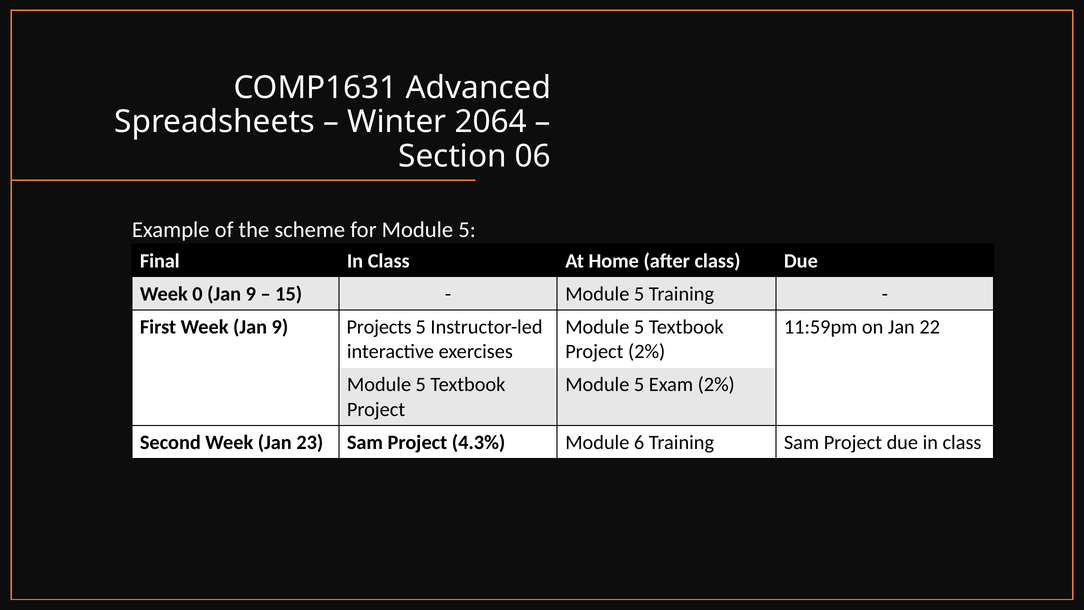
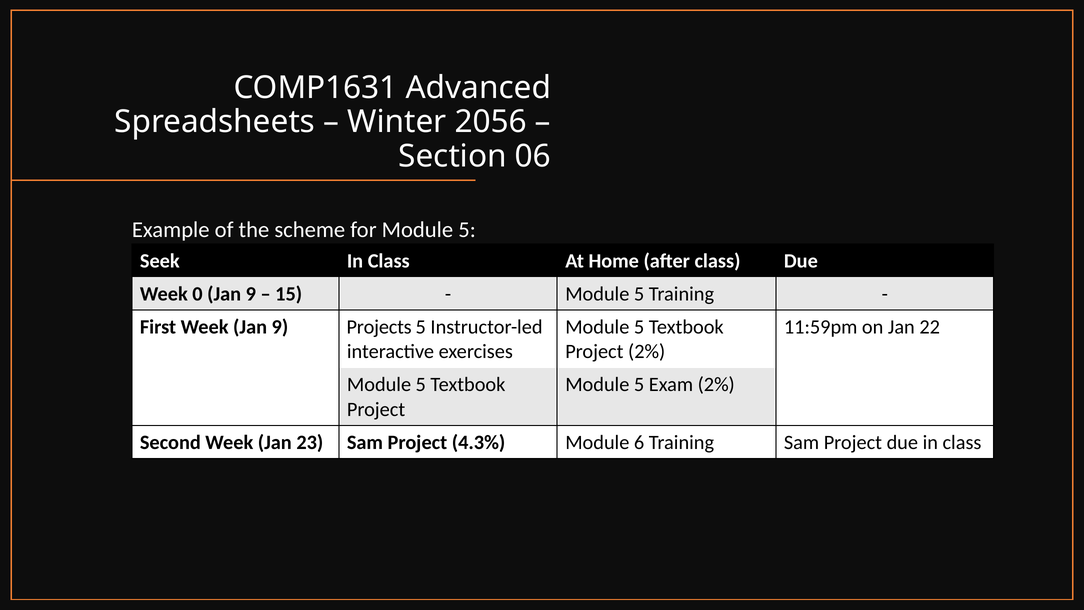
2064: 2064 -> 2056 (491, 122)
Final: Final -> Seek (160, 261)
